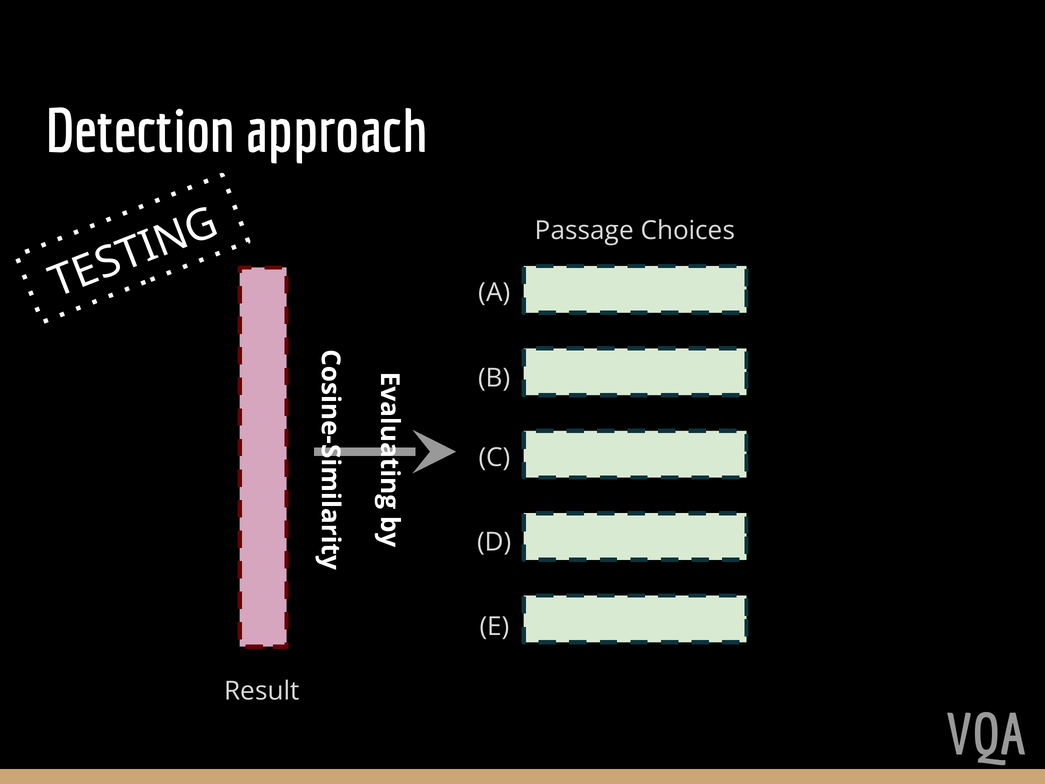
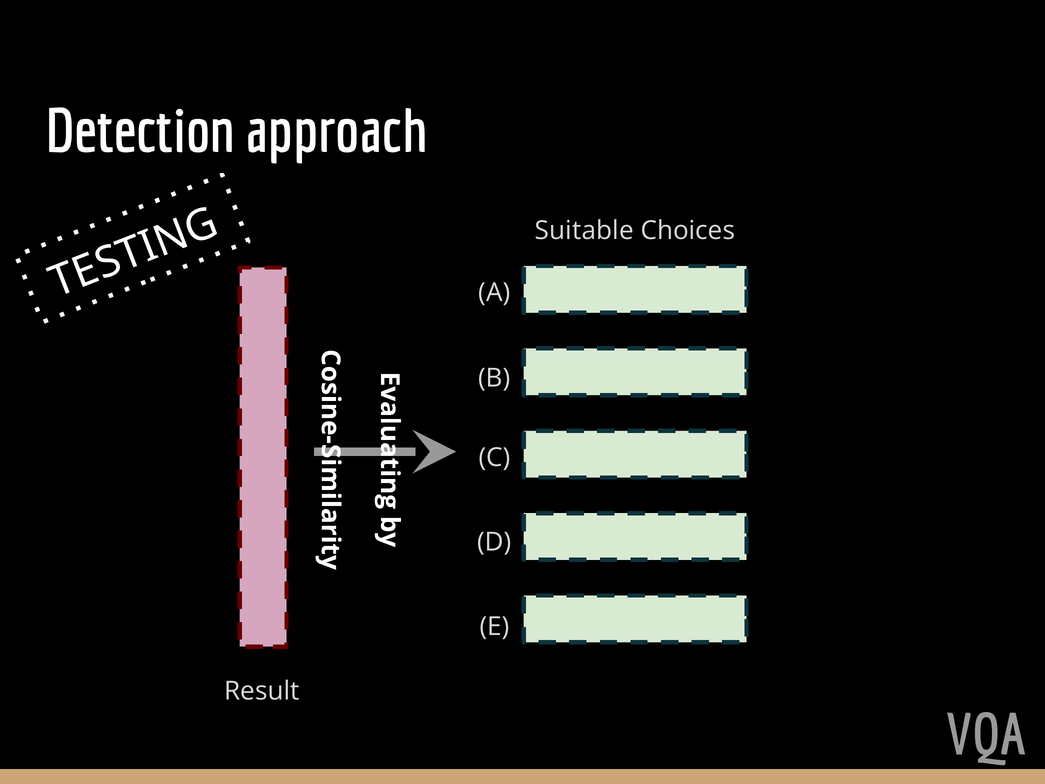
Passage: Passage -> Suitable (584, 231)
